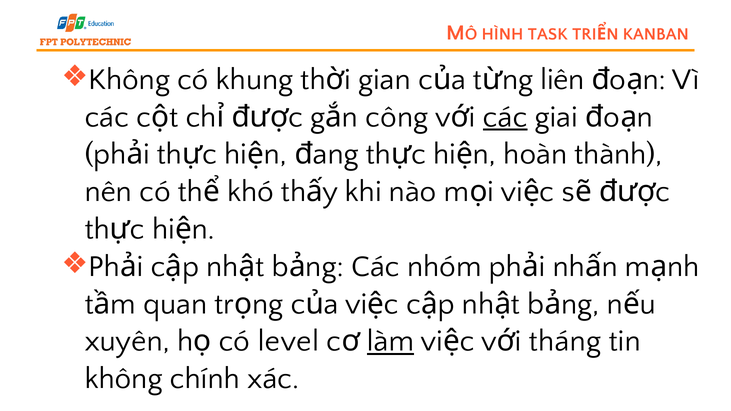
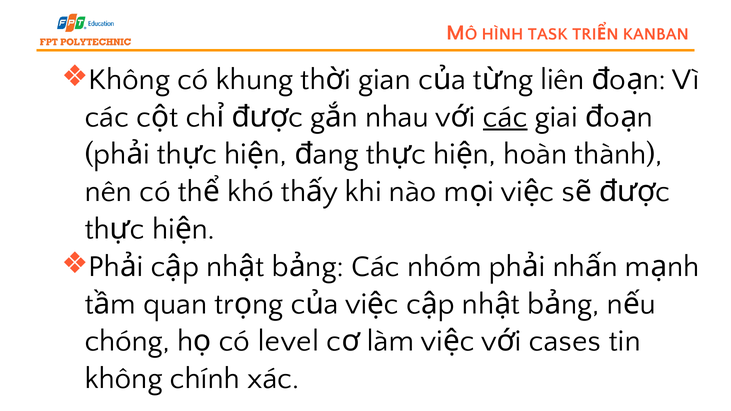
công: công -> nhau (397, 117)
xuyên: xuyên -> chóng (127, 341)
làm underline: present -> none (391, 341)
tháng: tháng -> cases (565, 341)
